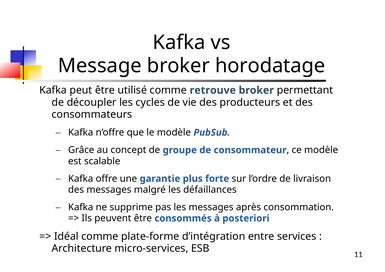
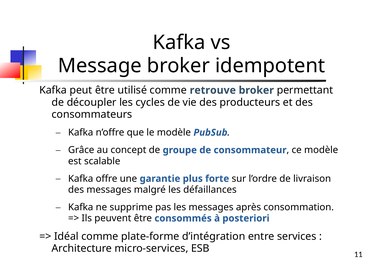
horodatage: horodatage -> idempotent (270, 66)
